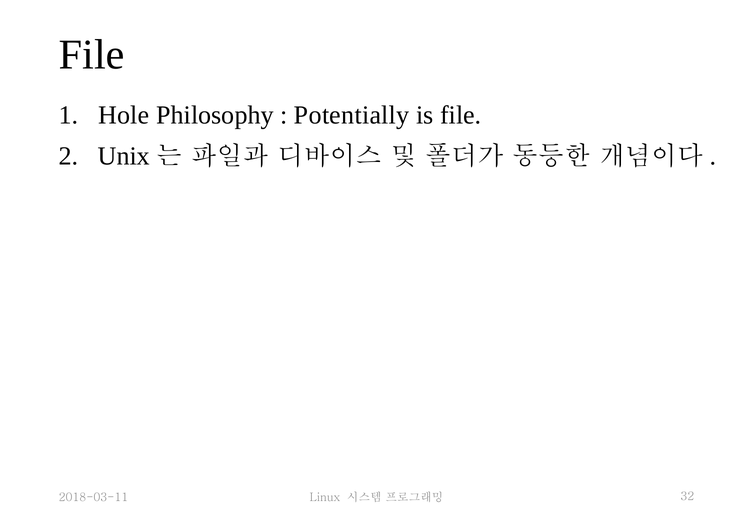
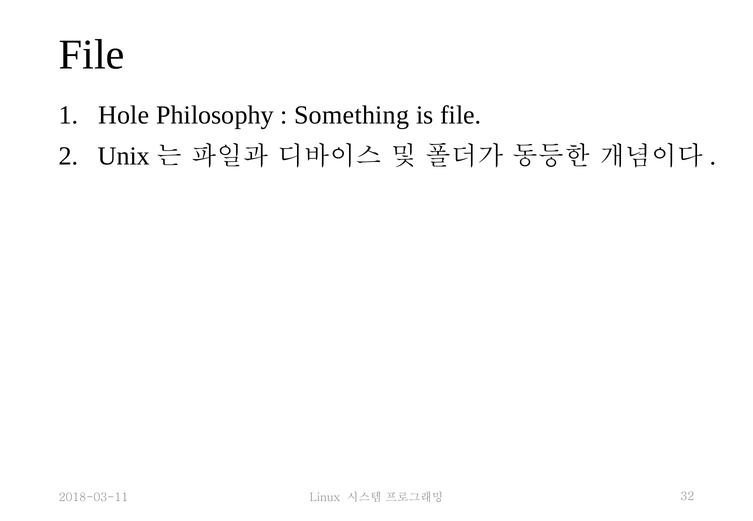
Potentially: Potentially -> Something (352, 115)
